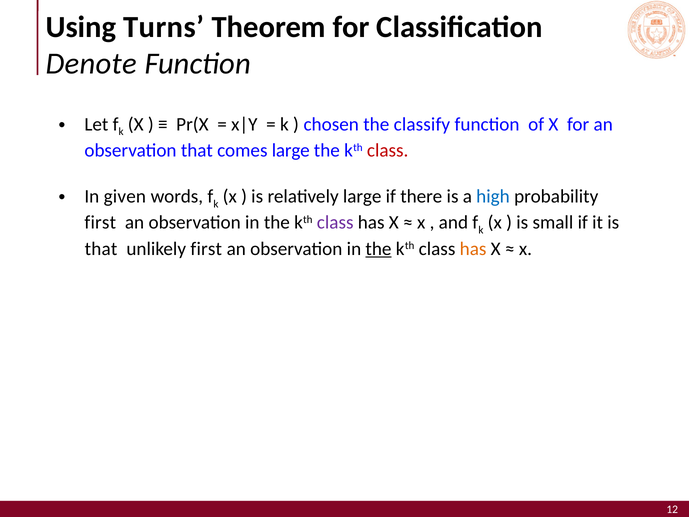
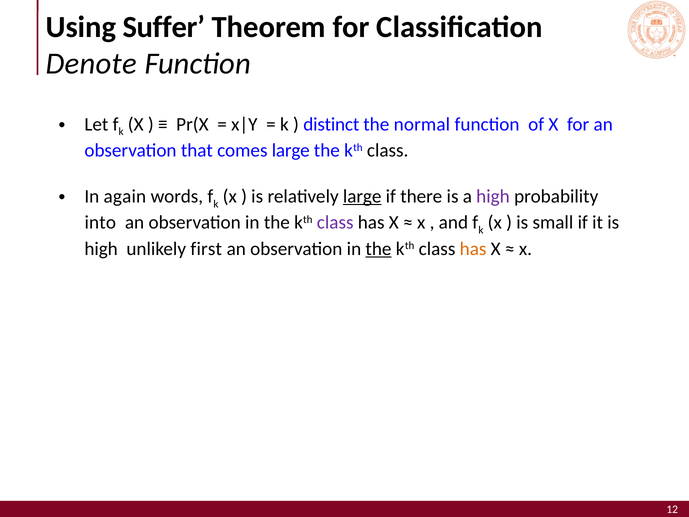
Turns: Turns -> Suffer (164, 27)
chosen: chosen -> distinct (331, 124)
classify: classify -> normal (422, 124)
class colour: red -> black (388, 150)
given: given -> again (125, 196)
large underline: none -> present (362, 196)
high colour: blue -> purple (493, 196)
first: first -> into (100, 222)
that: that -> high (101, 249)
